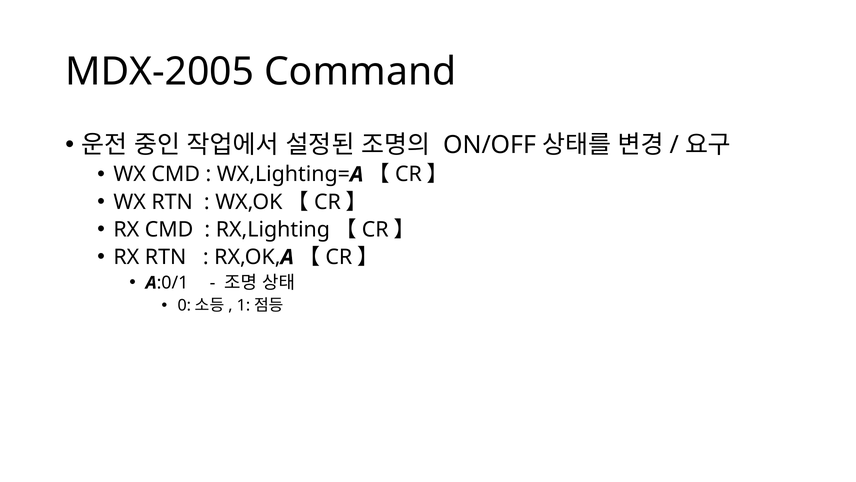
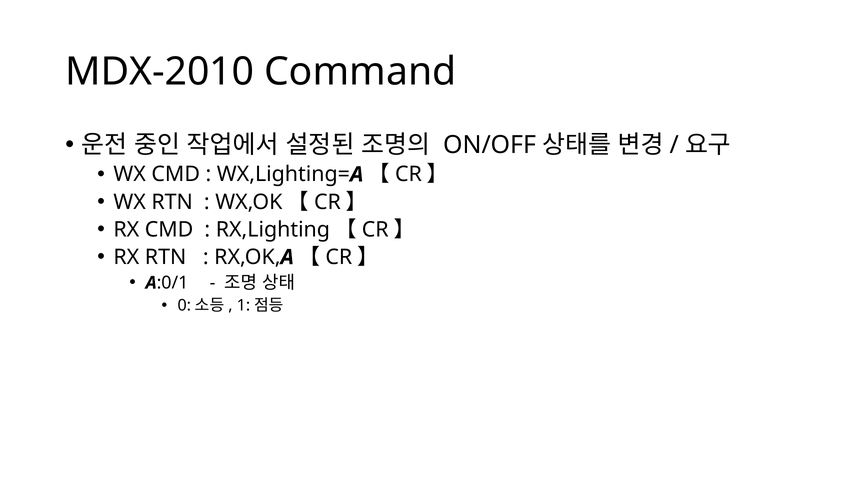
MDX-2005: MDX-2005 -> MDX-2010 (160, 72)
